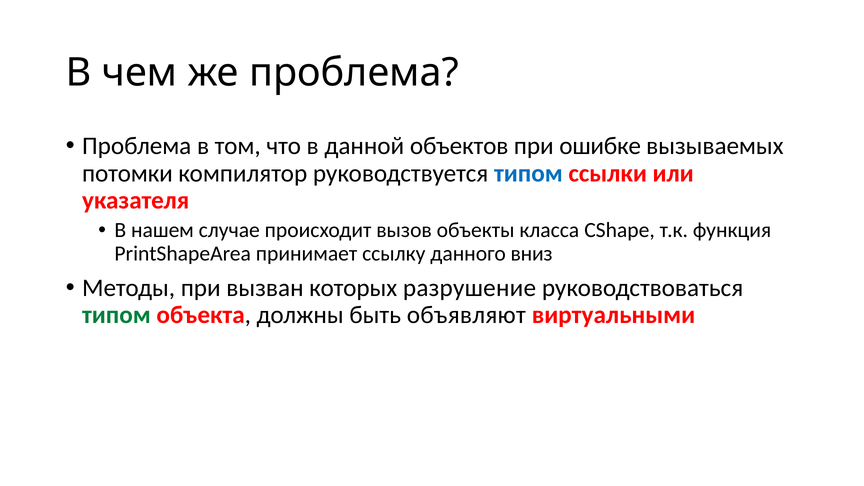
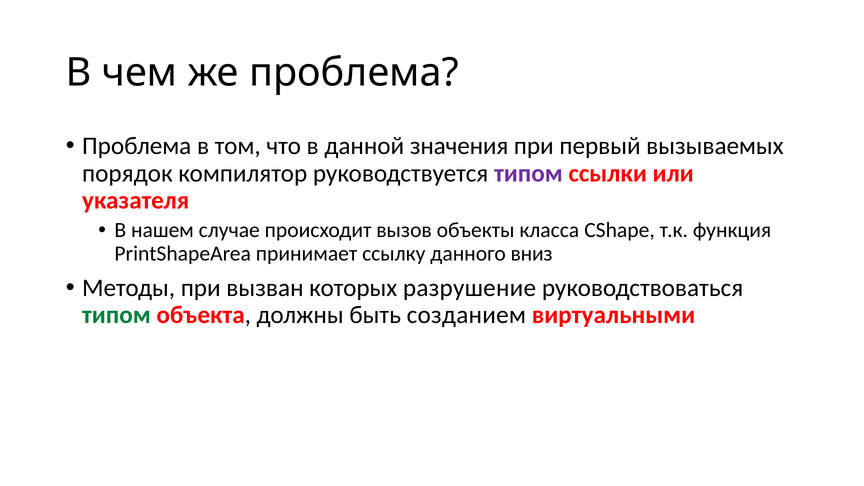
объектов: объектов -> значения (459, 146)
ошибке: ошибке -> первый (600, 146)
потомки: потомки -> порядок (127, 173)
типом colour: blue -> purple (528, 173)
объявляют: объявляют -> созданием (466, 315)
